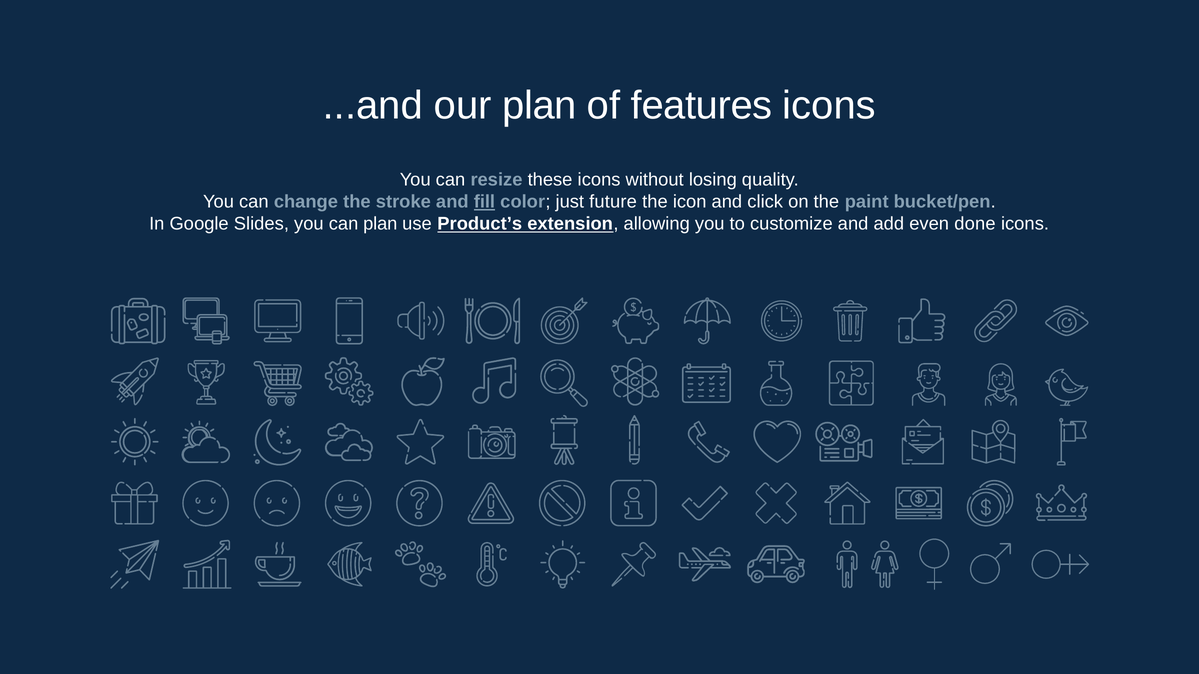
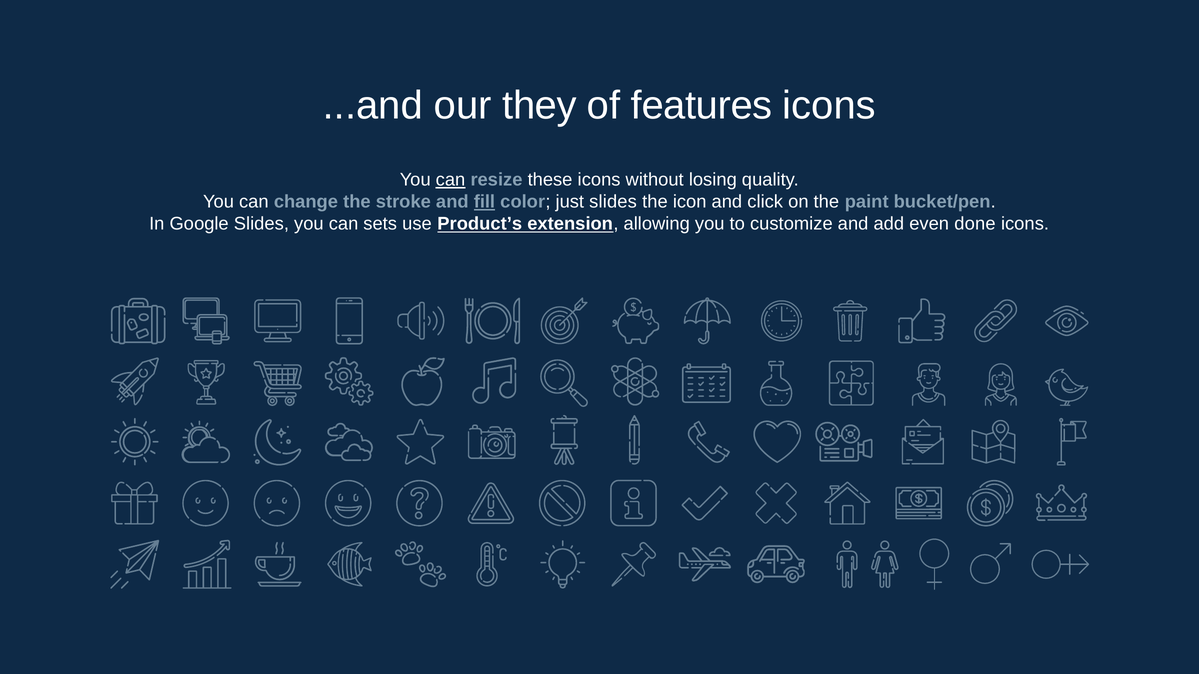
our plan: plan -> they (540, 106)
can underline: none -> present (450, 180)
just future: future -> slides (613, 202)
can plan: plan -> sets (380, 224)
